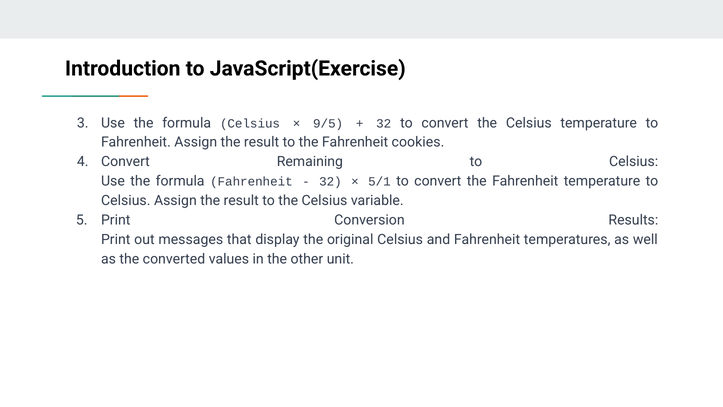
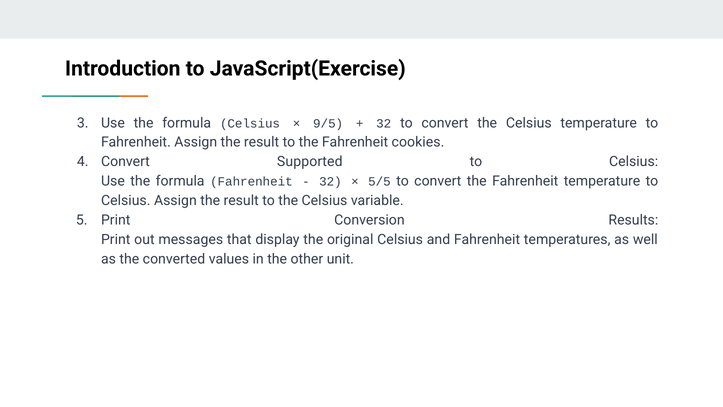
Remaining: Remaining -> Supported (310, 162)
5/1: 5/1 -> 5/5 (379, 182)
